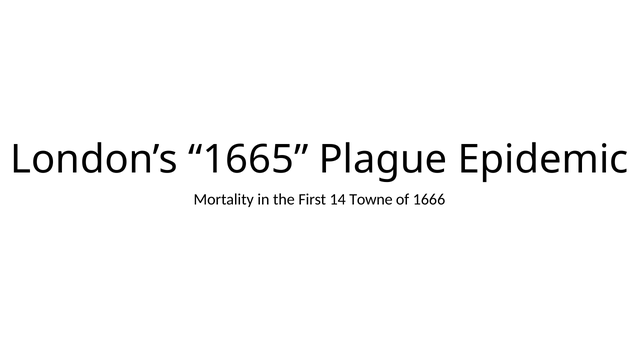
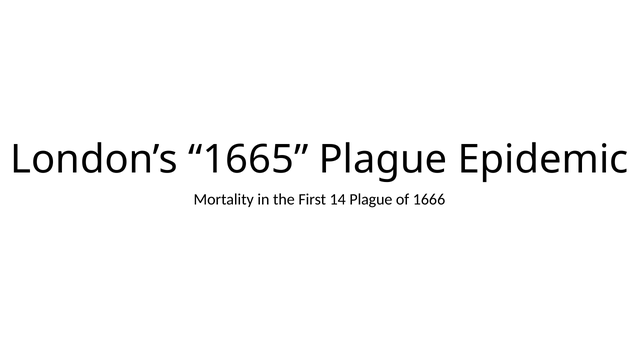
14 Towne: Towne -> Plague (371, 200)
